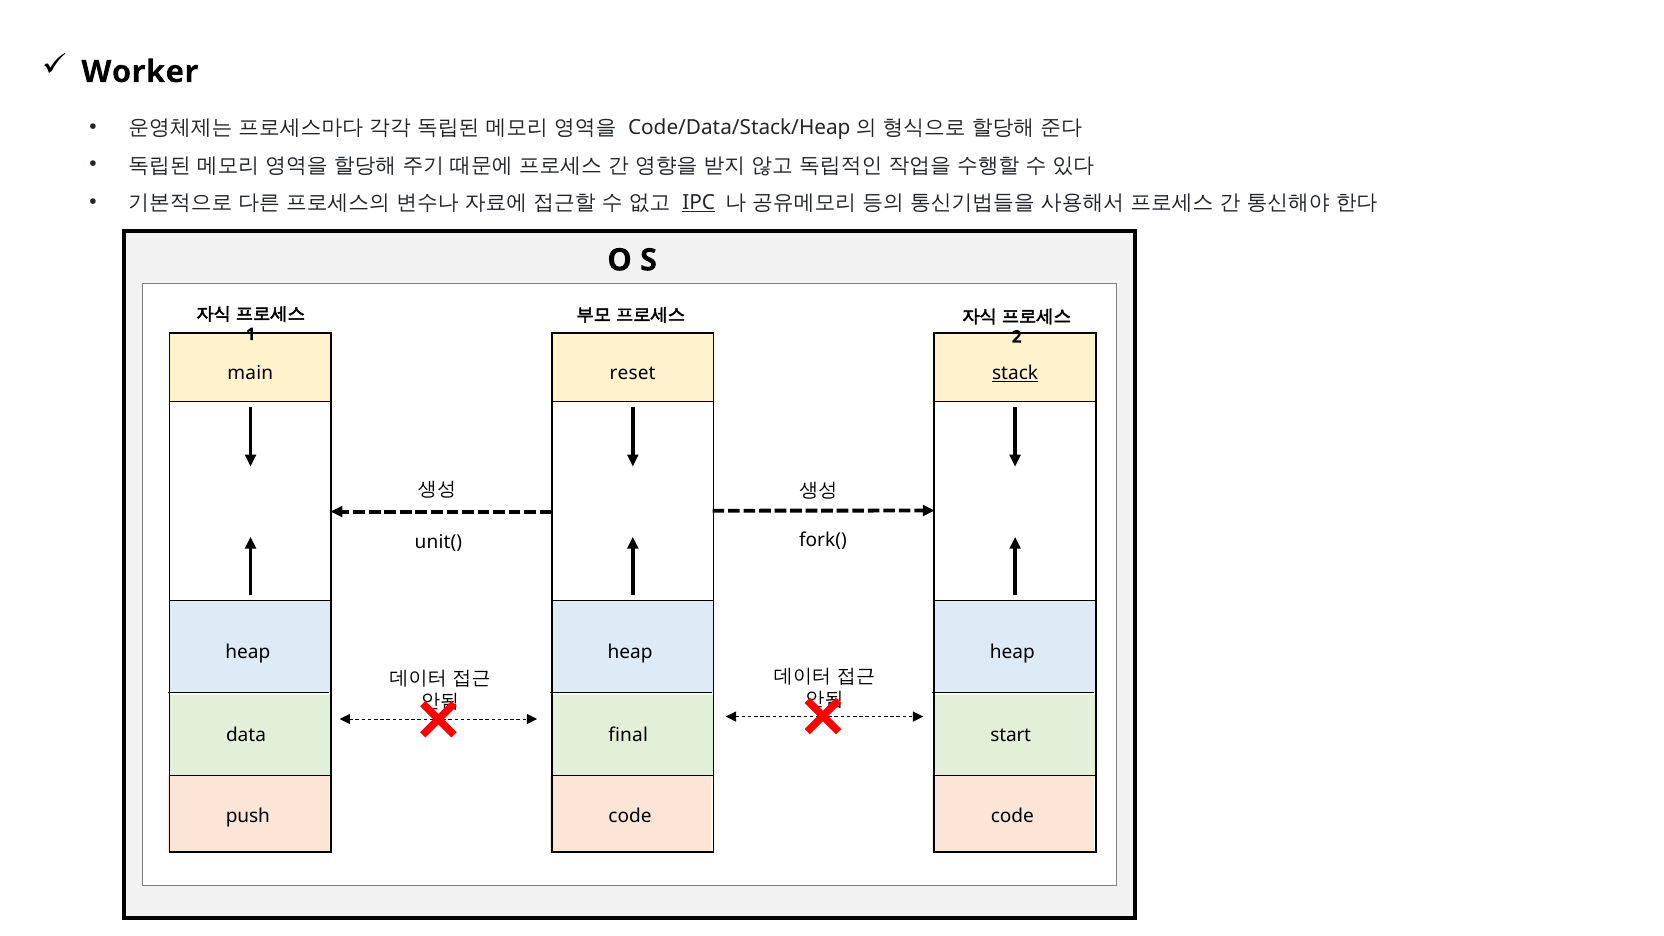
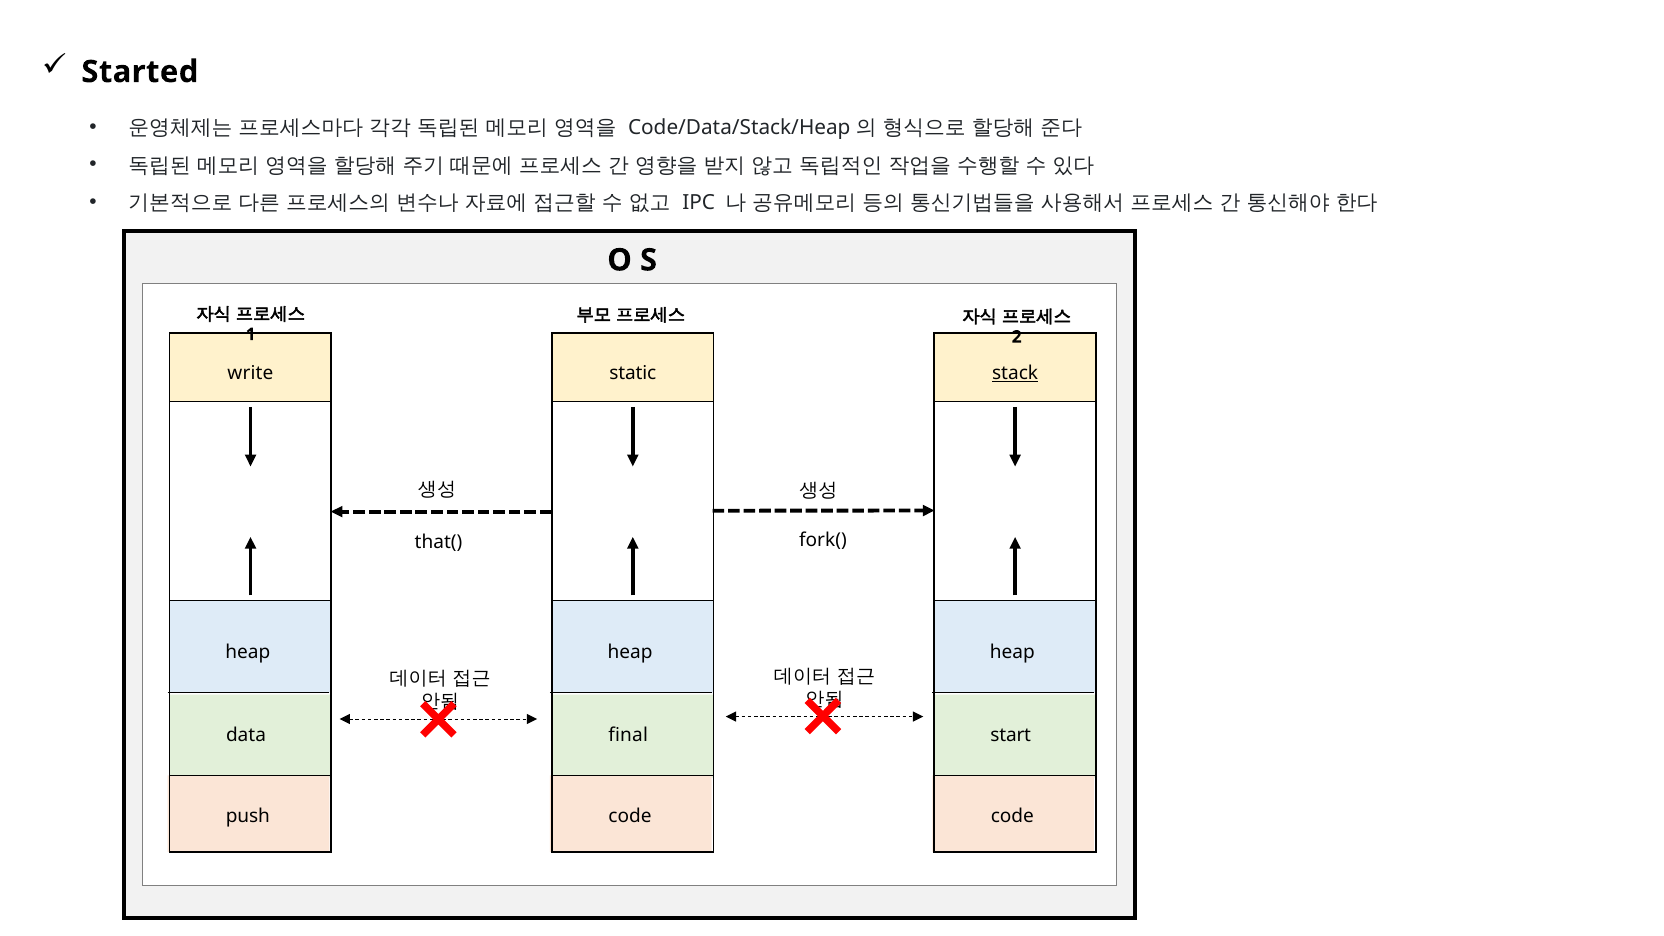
Worker: Worker -> Started (140, 72)
IPC underline: present -> none (699, 203)
main: main -> write (250, 373)
reset: reset -> static (633, 373)
unit(: unit( -> that( (439, 542)
